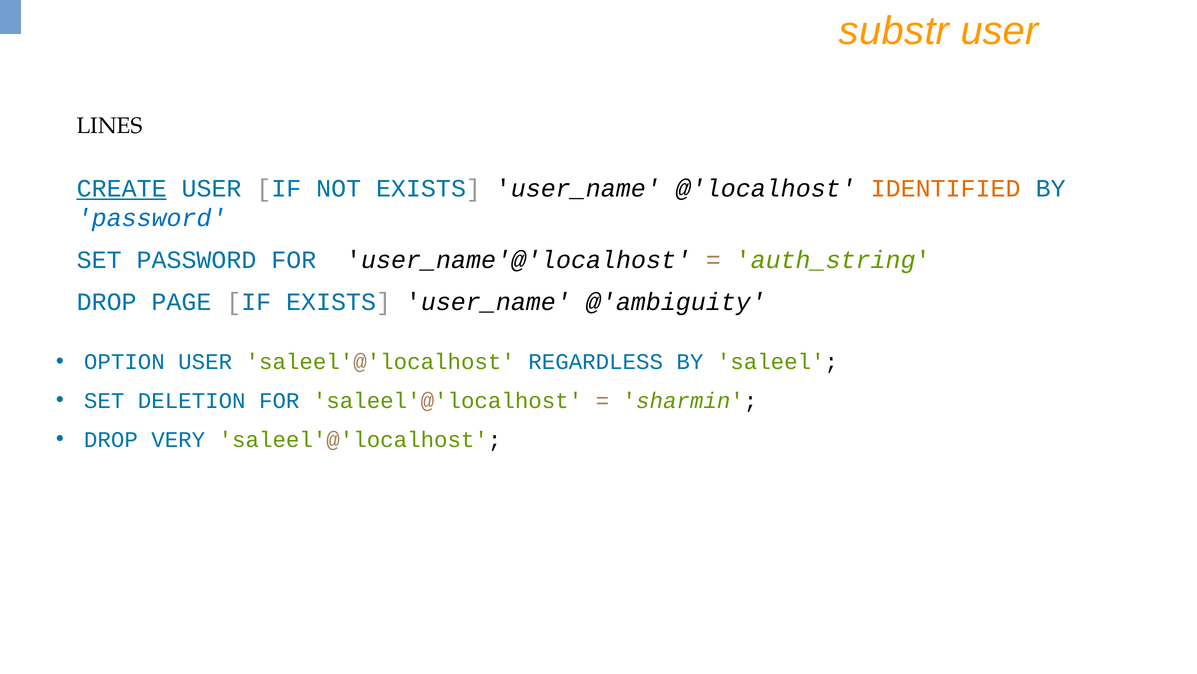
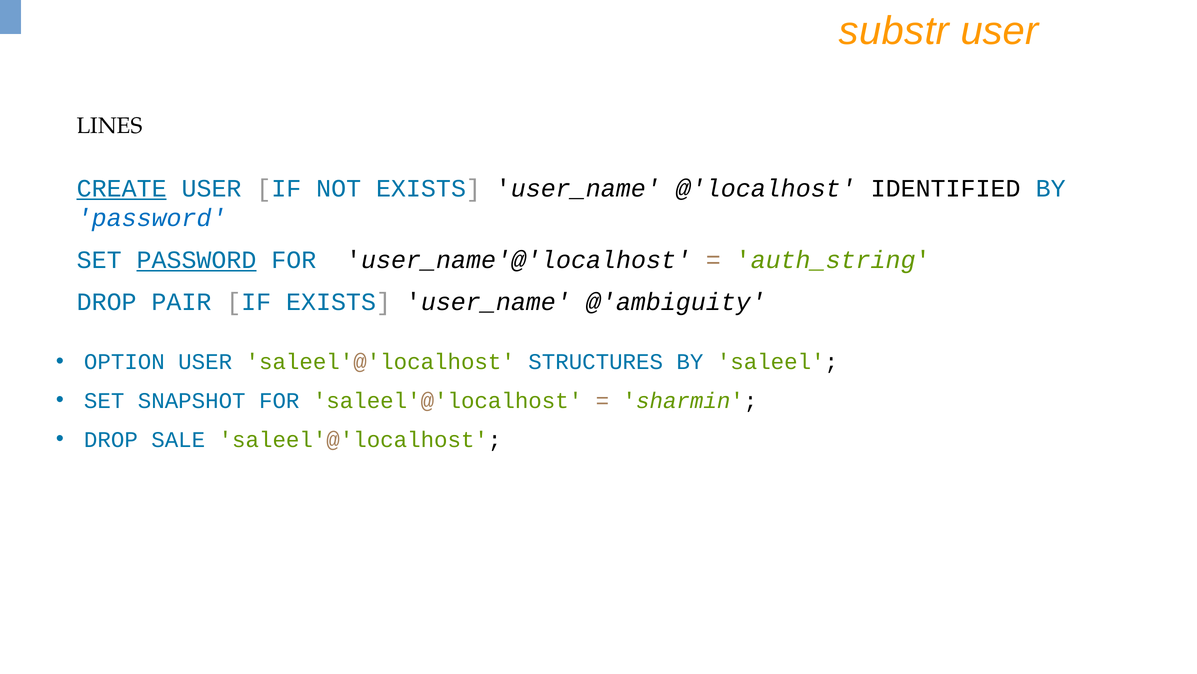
IDENTIFIED colour: orange -> black (946, 188)
PASSWORD underline: none -> present (196, 260)
PAGE: PAGE -> PAIR (181, 302)
REGARDLESS: REGARDLESS -> STRUCTURES (596, 361)
DELETION: DELETION -> SNAPSHOT (192, 400)
VERY: VERY -> SALE (178, 439)
